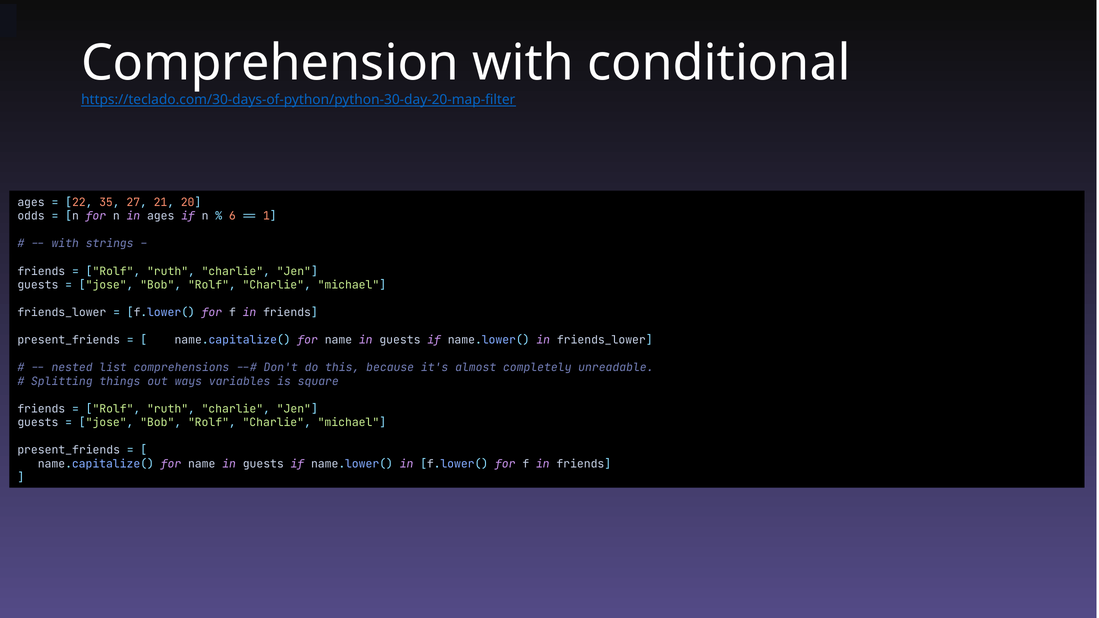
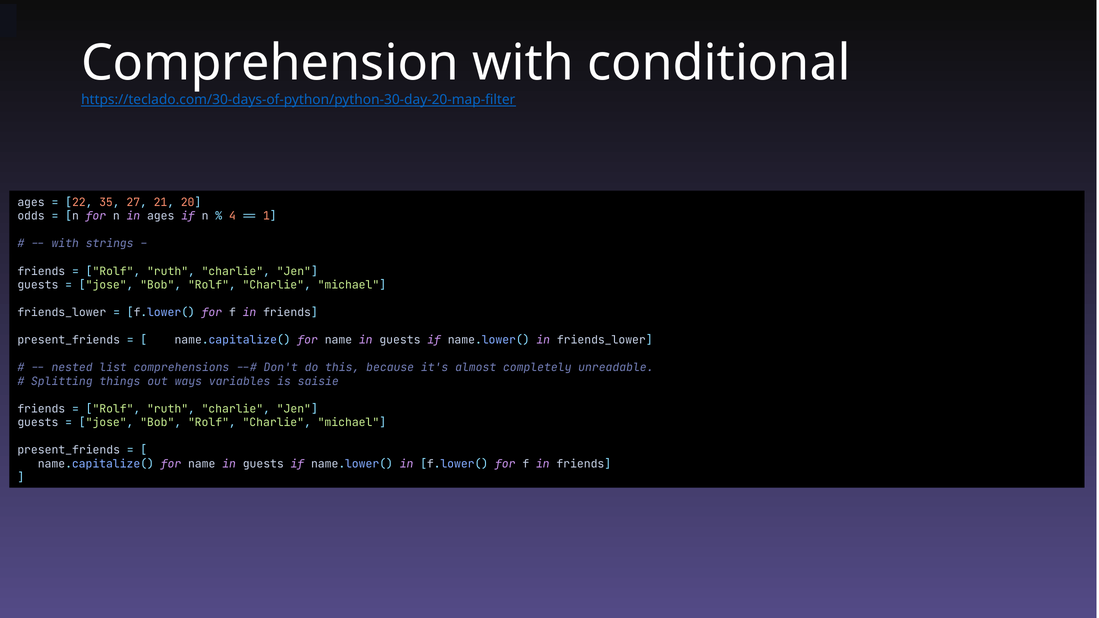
6: 6 -> 4 (232, 216)
square: square -> saisie (322, 381)
